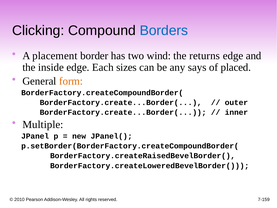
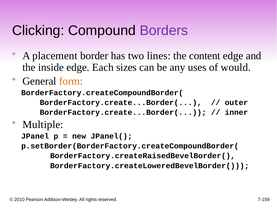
Borders colour: blue -> purple (164, 31)
wind: wind -> lines (159, 56)
returns: returns -> content (205, 56)
says: says -> uses (197, 67)
placed: placed -> would (236, 67)
